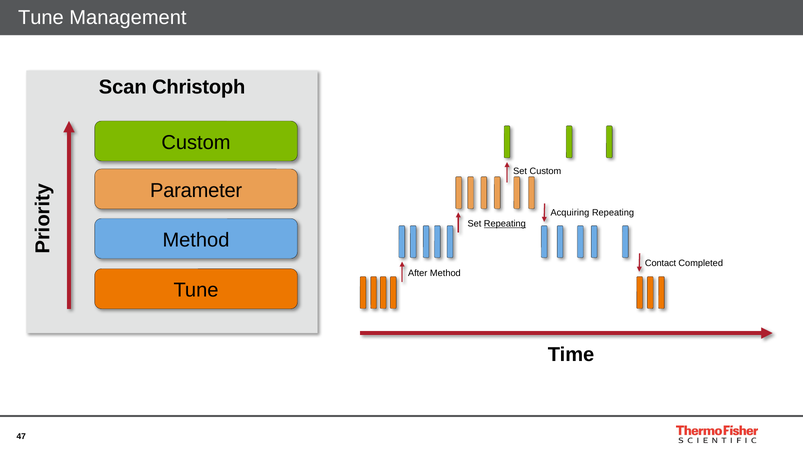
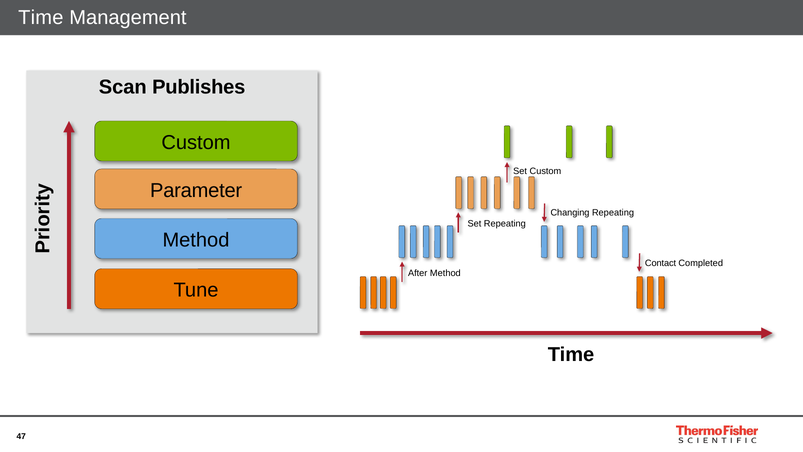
Tune: Tune -> Time (41, 18)
Christoph: Christoph -> Publishes (199, 87)
Acquiring: Acquiring -> Changing (570, 213)
Repeating underline: present -> none (505, 224)
